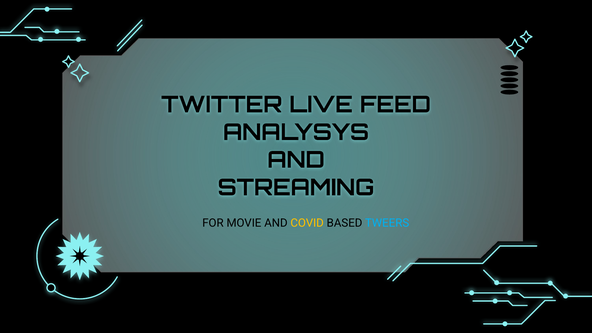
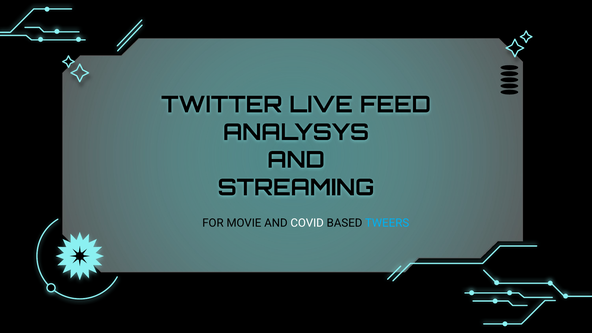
COVID colour: yellow -> white (307, 223)
